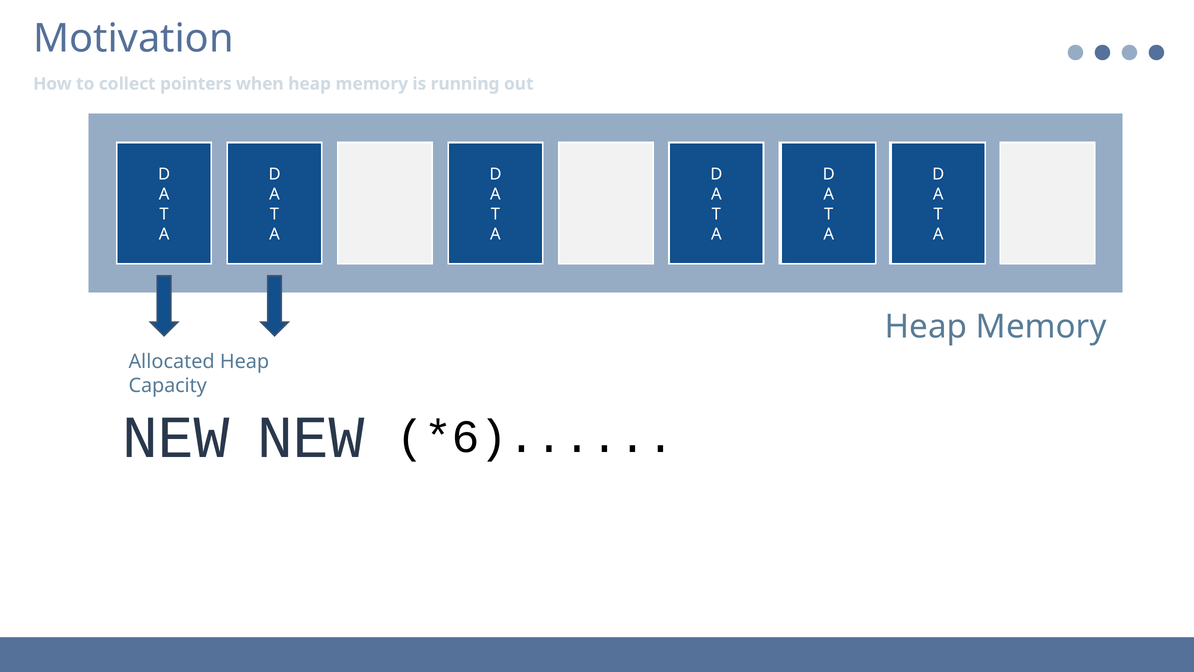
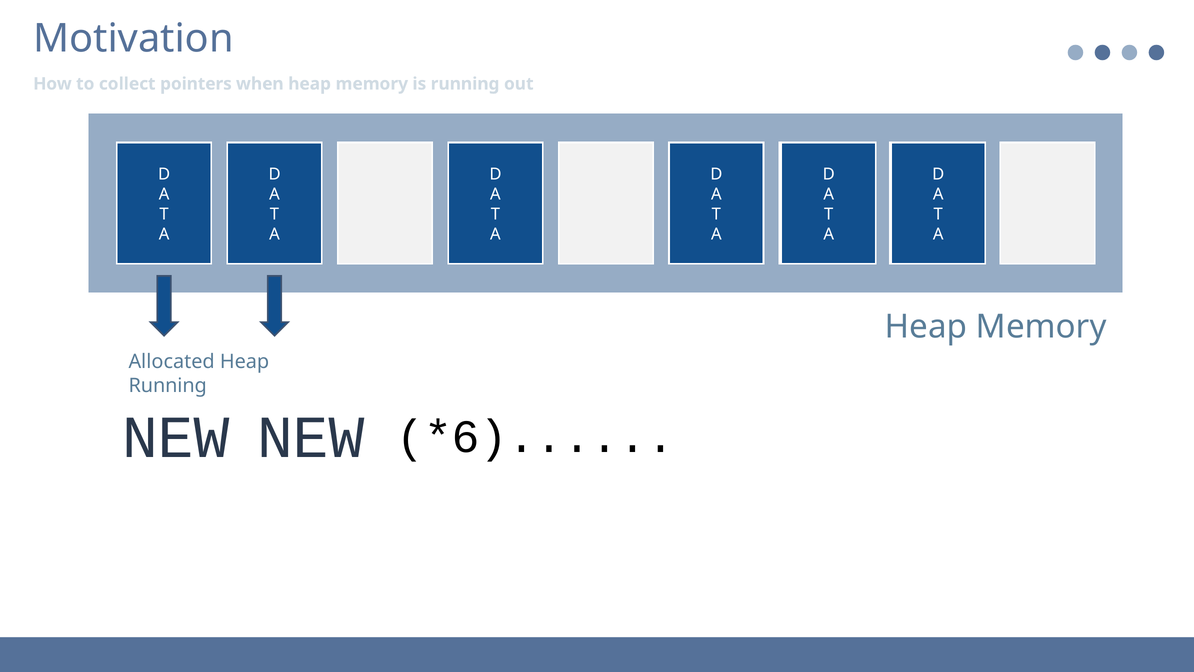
Capacity: Capacity -> Running (168, 385)
